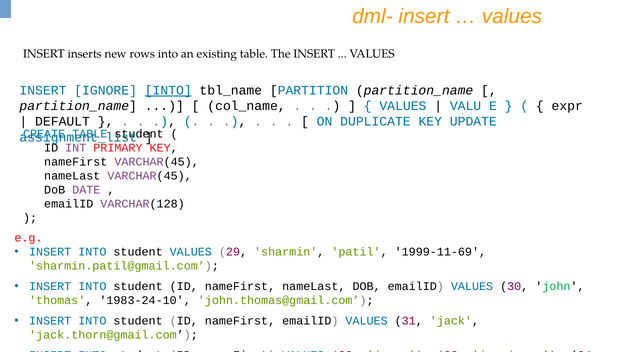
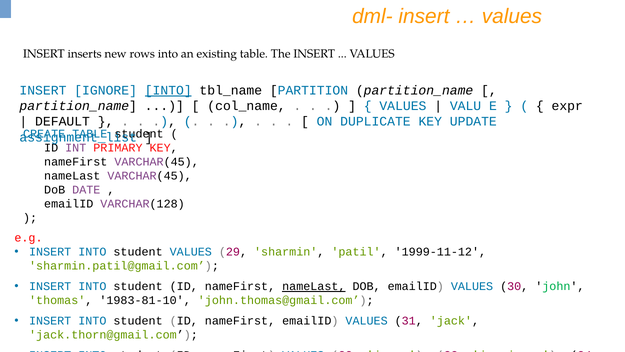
1999-11-69: 1999-11-69 -> 1999-11-12 (440, 252)
nameLast underline: none -> present (314, 286)
1983-24-10: 1983-24-10 -> 1983-81-10 (145, 300)
